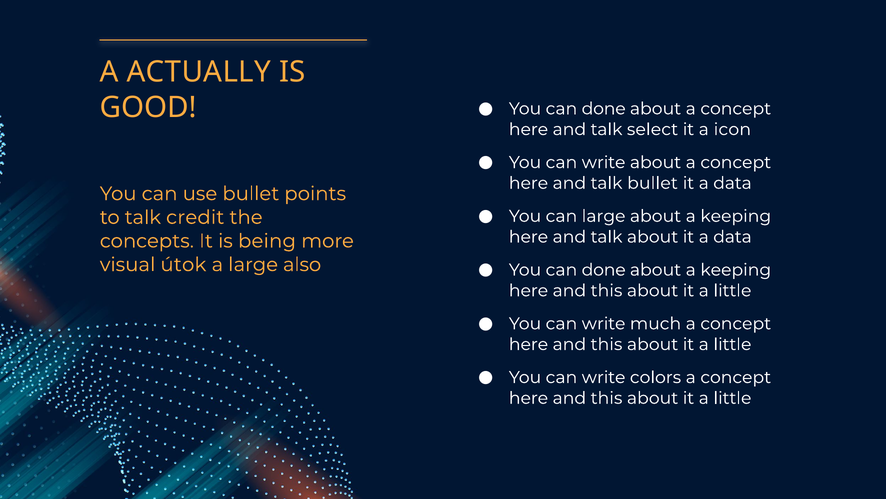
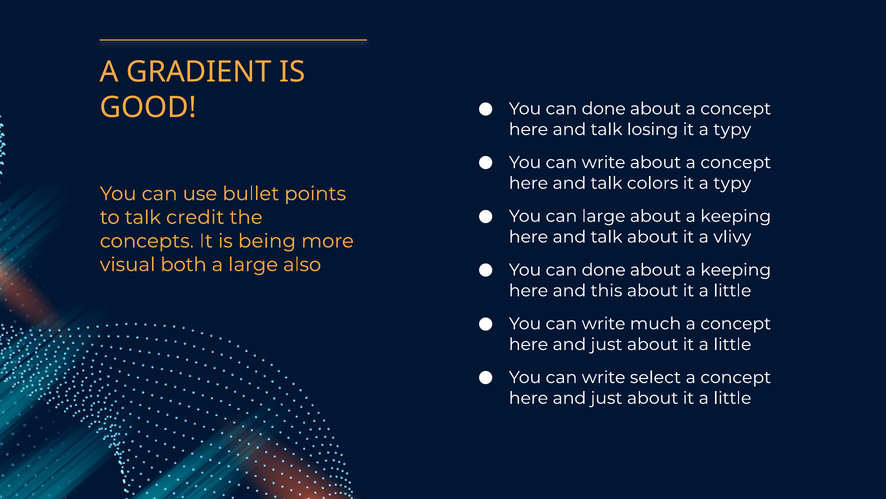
ACTUALLY: ACTUALLY -> GRADIENT (199, 72)
select: select -> losing (653, 129)
icon: icon -> typy (732, 129)
talk bullet: bullet -> colors (653, 183)
data: data -> typy (732, 183)
about it a data: data -> vlivy (732, 237)
útok: útok -> both (184, 264)
this: this -> just (607, 344)
colors: colors -> select (655, 377)
this: this -> just (607, 398)
